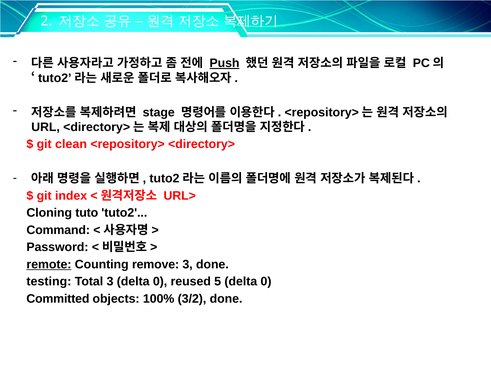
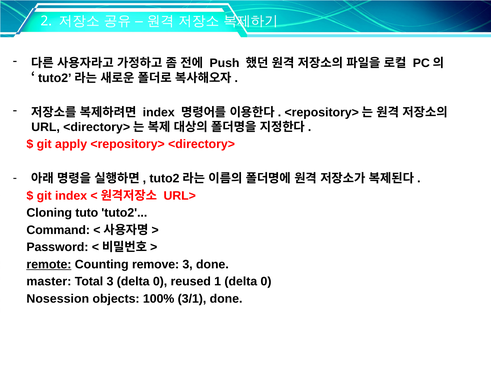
Push underline: present -> none (224, 63)
stage: stage -> index (159, 112)
clean: clean -> apply (71, 144)
testing: testing -> master (49, 282)
5: 5 -> 1 (218, 282)
Committed: Committed -> Nosession (58, 299)
3/2: 3/2 -> 3/1 (192, 299)
